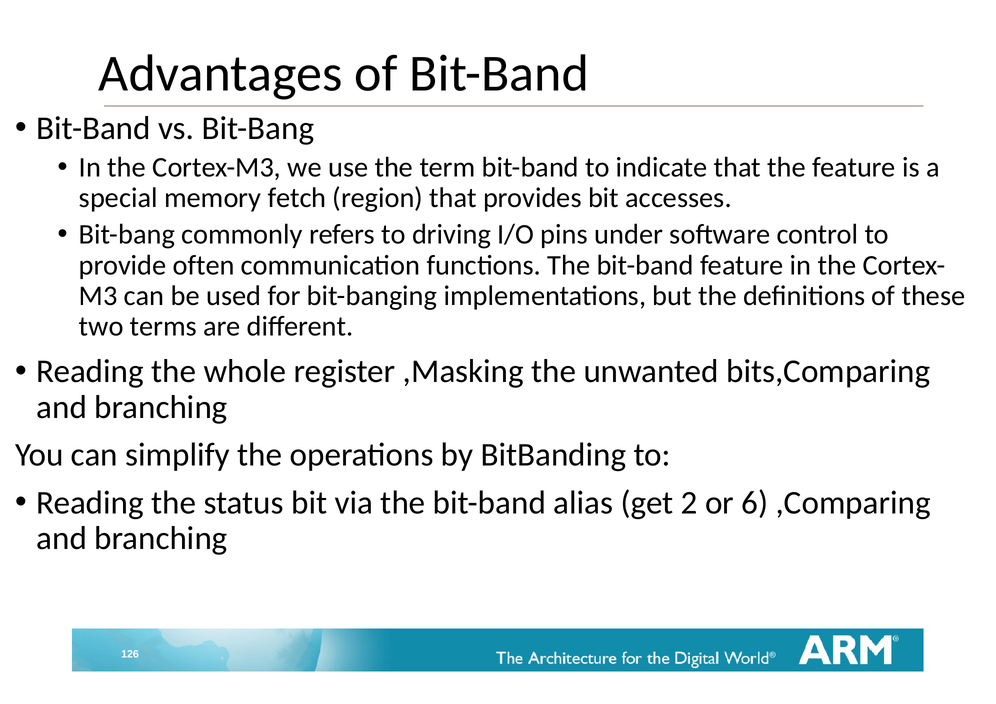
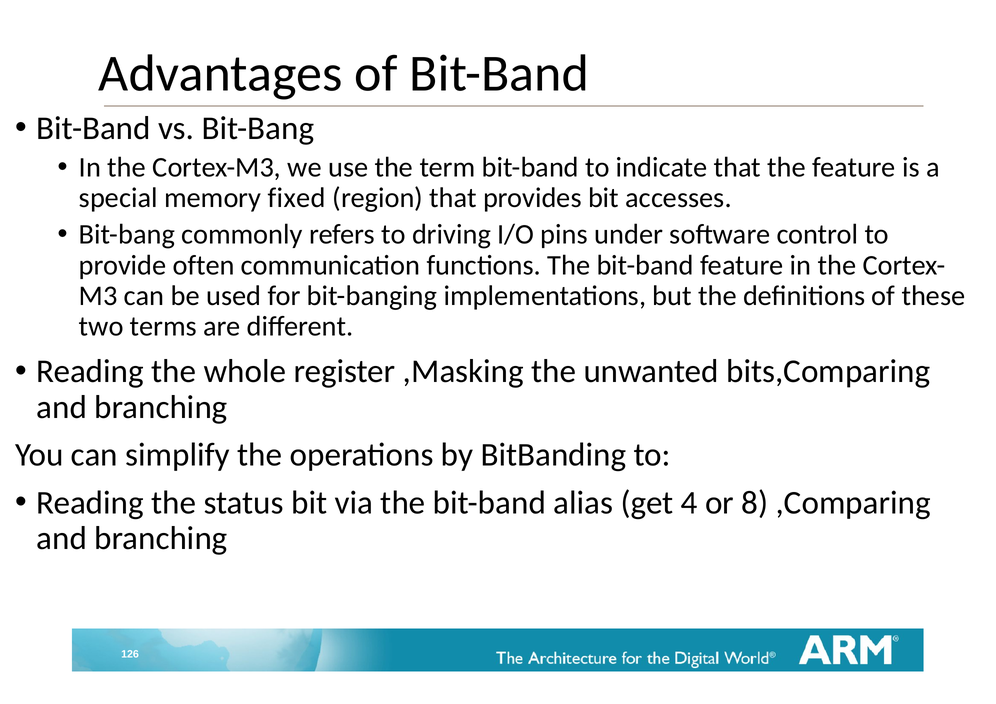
fetch: fetch -> fixed (297, 198)
2: 2 -> 4 (689, 502)
6: 6 -> 8 (755, 502)
